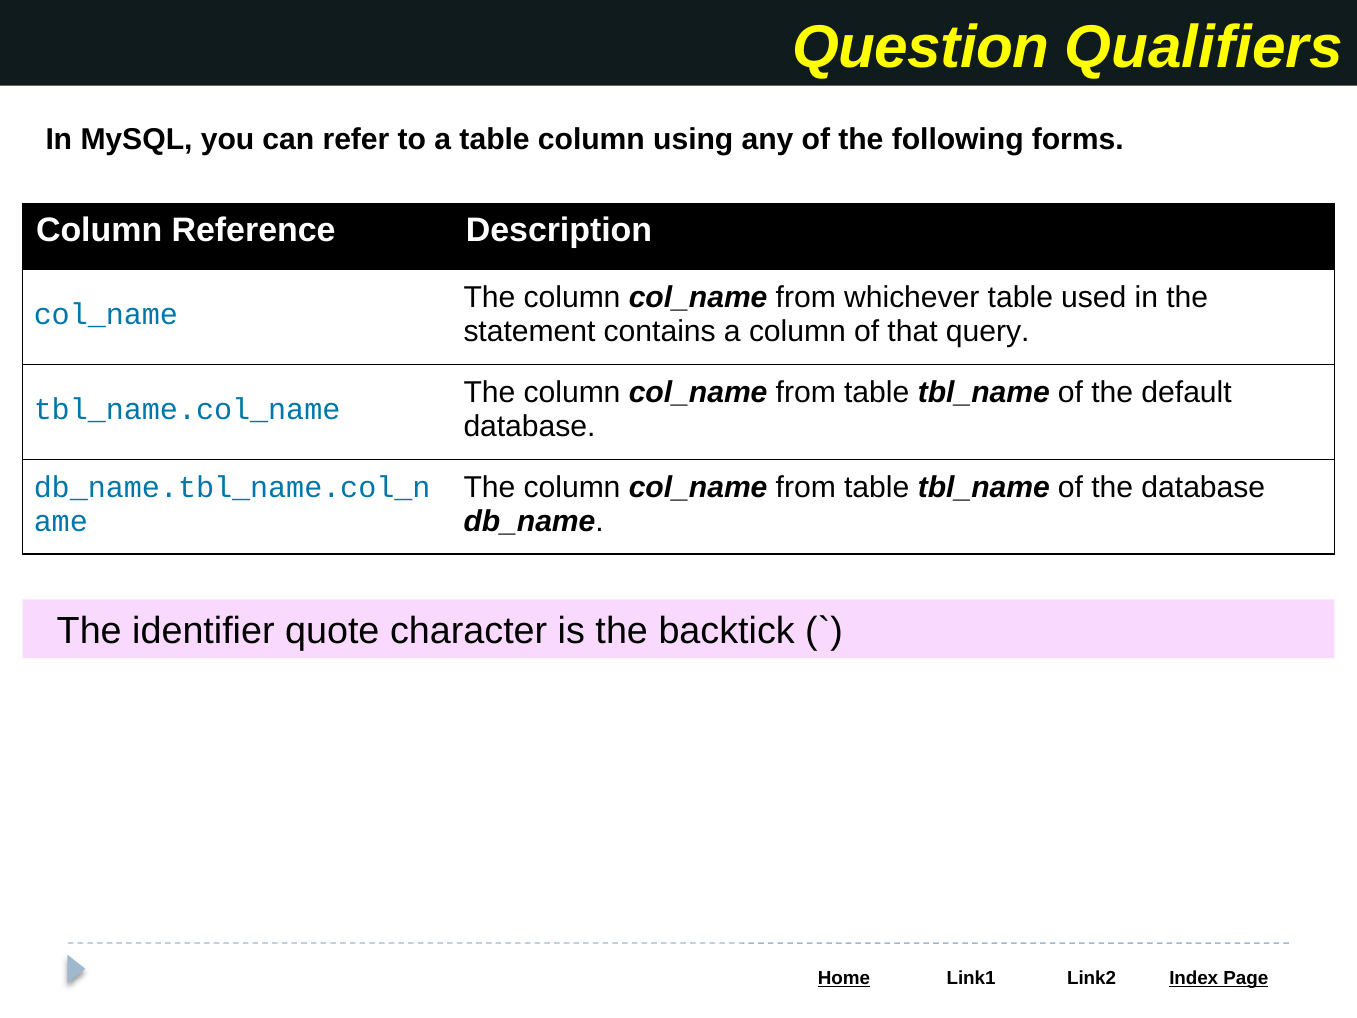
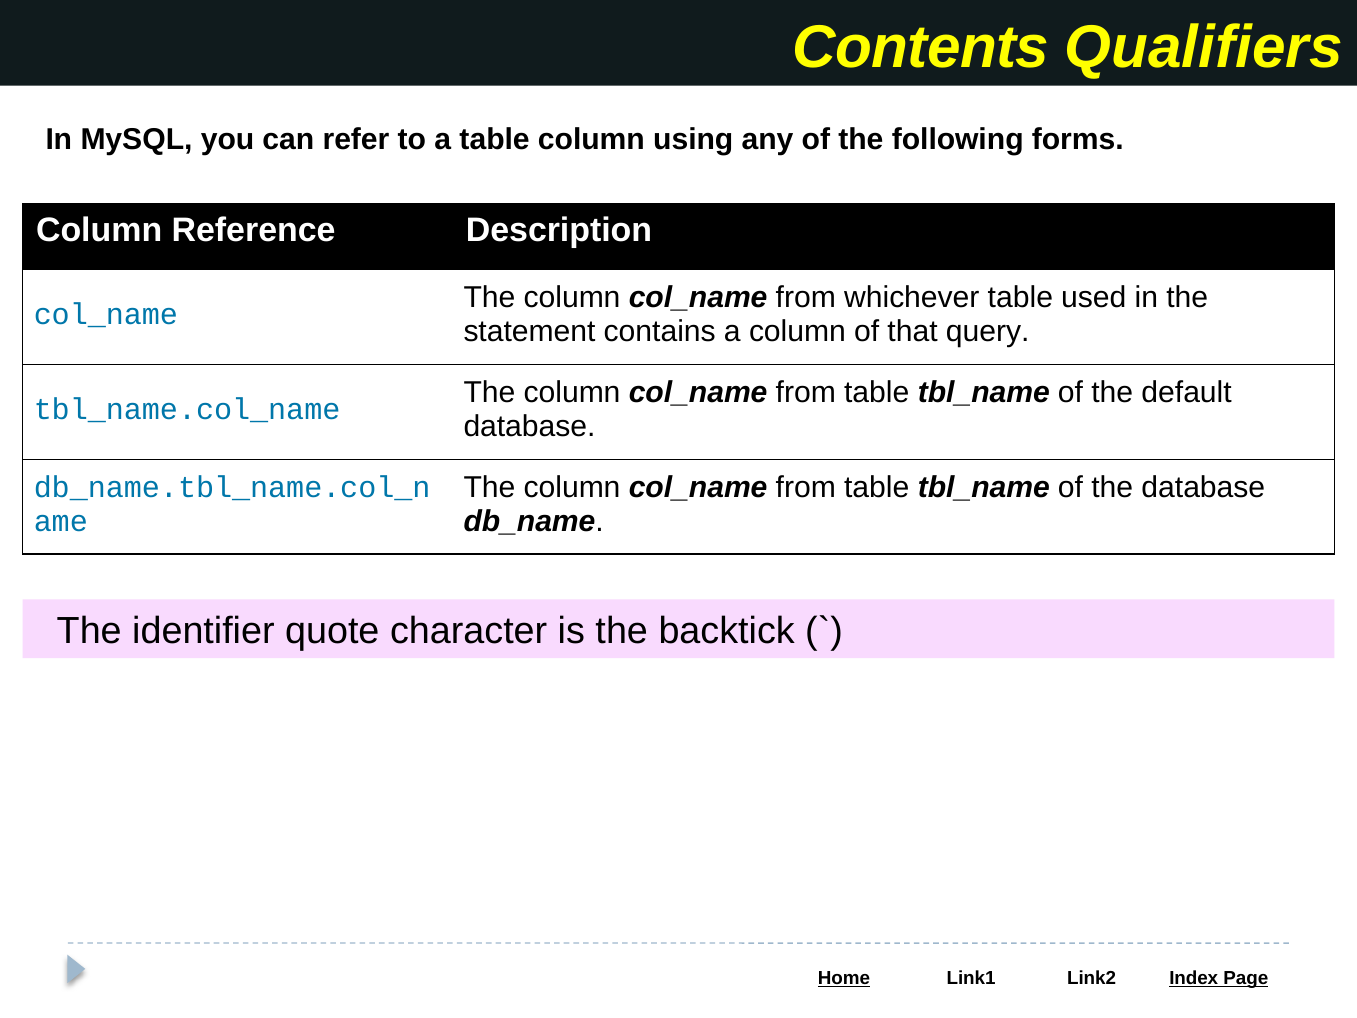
Question: Question -> Contents (921, 47)
